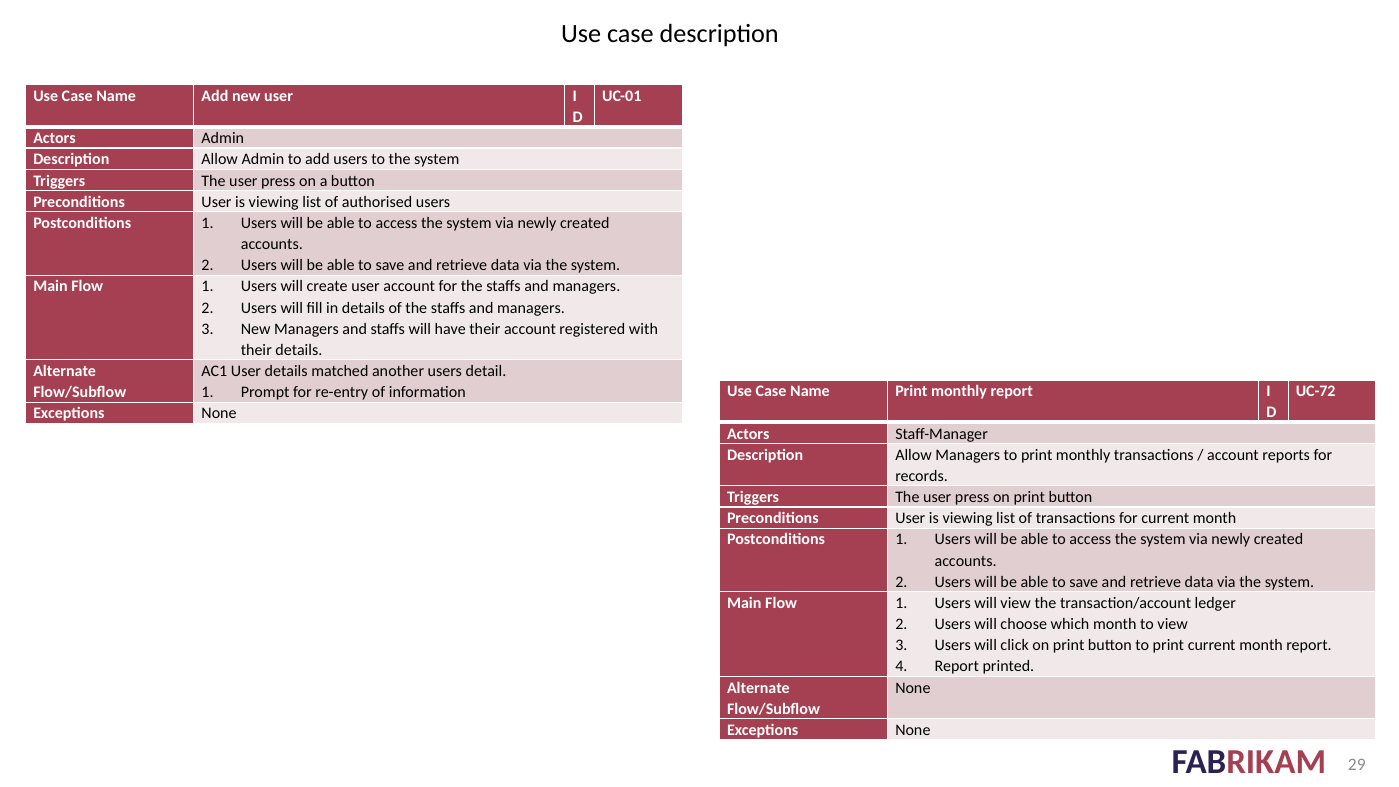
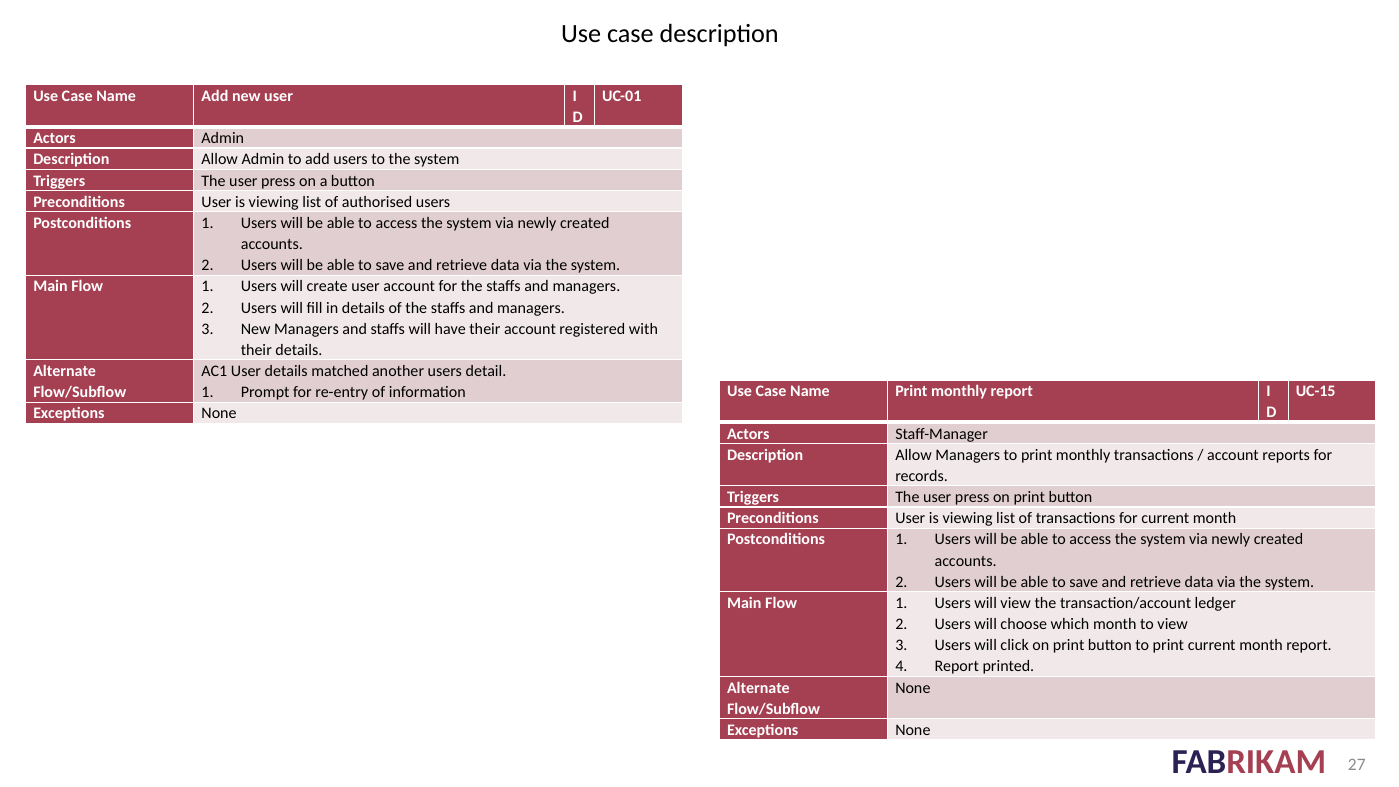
UC-72: UC-72 -> UC-15 (1316, 391)
29: 29 -> 27 (1357, 764)
